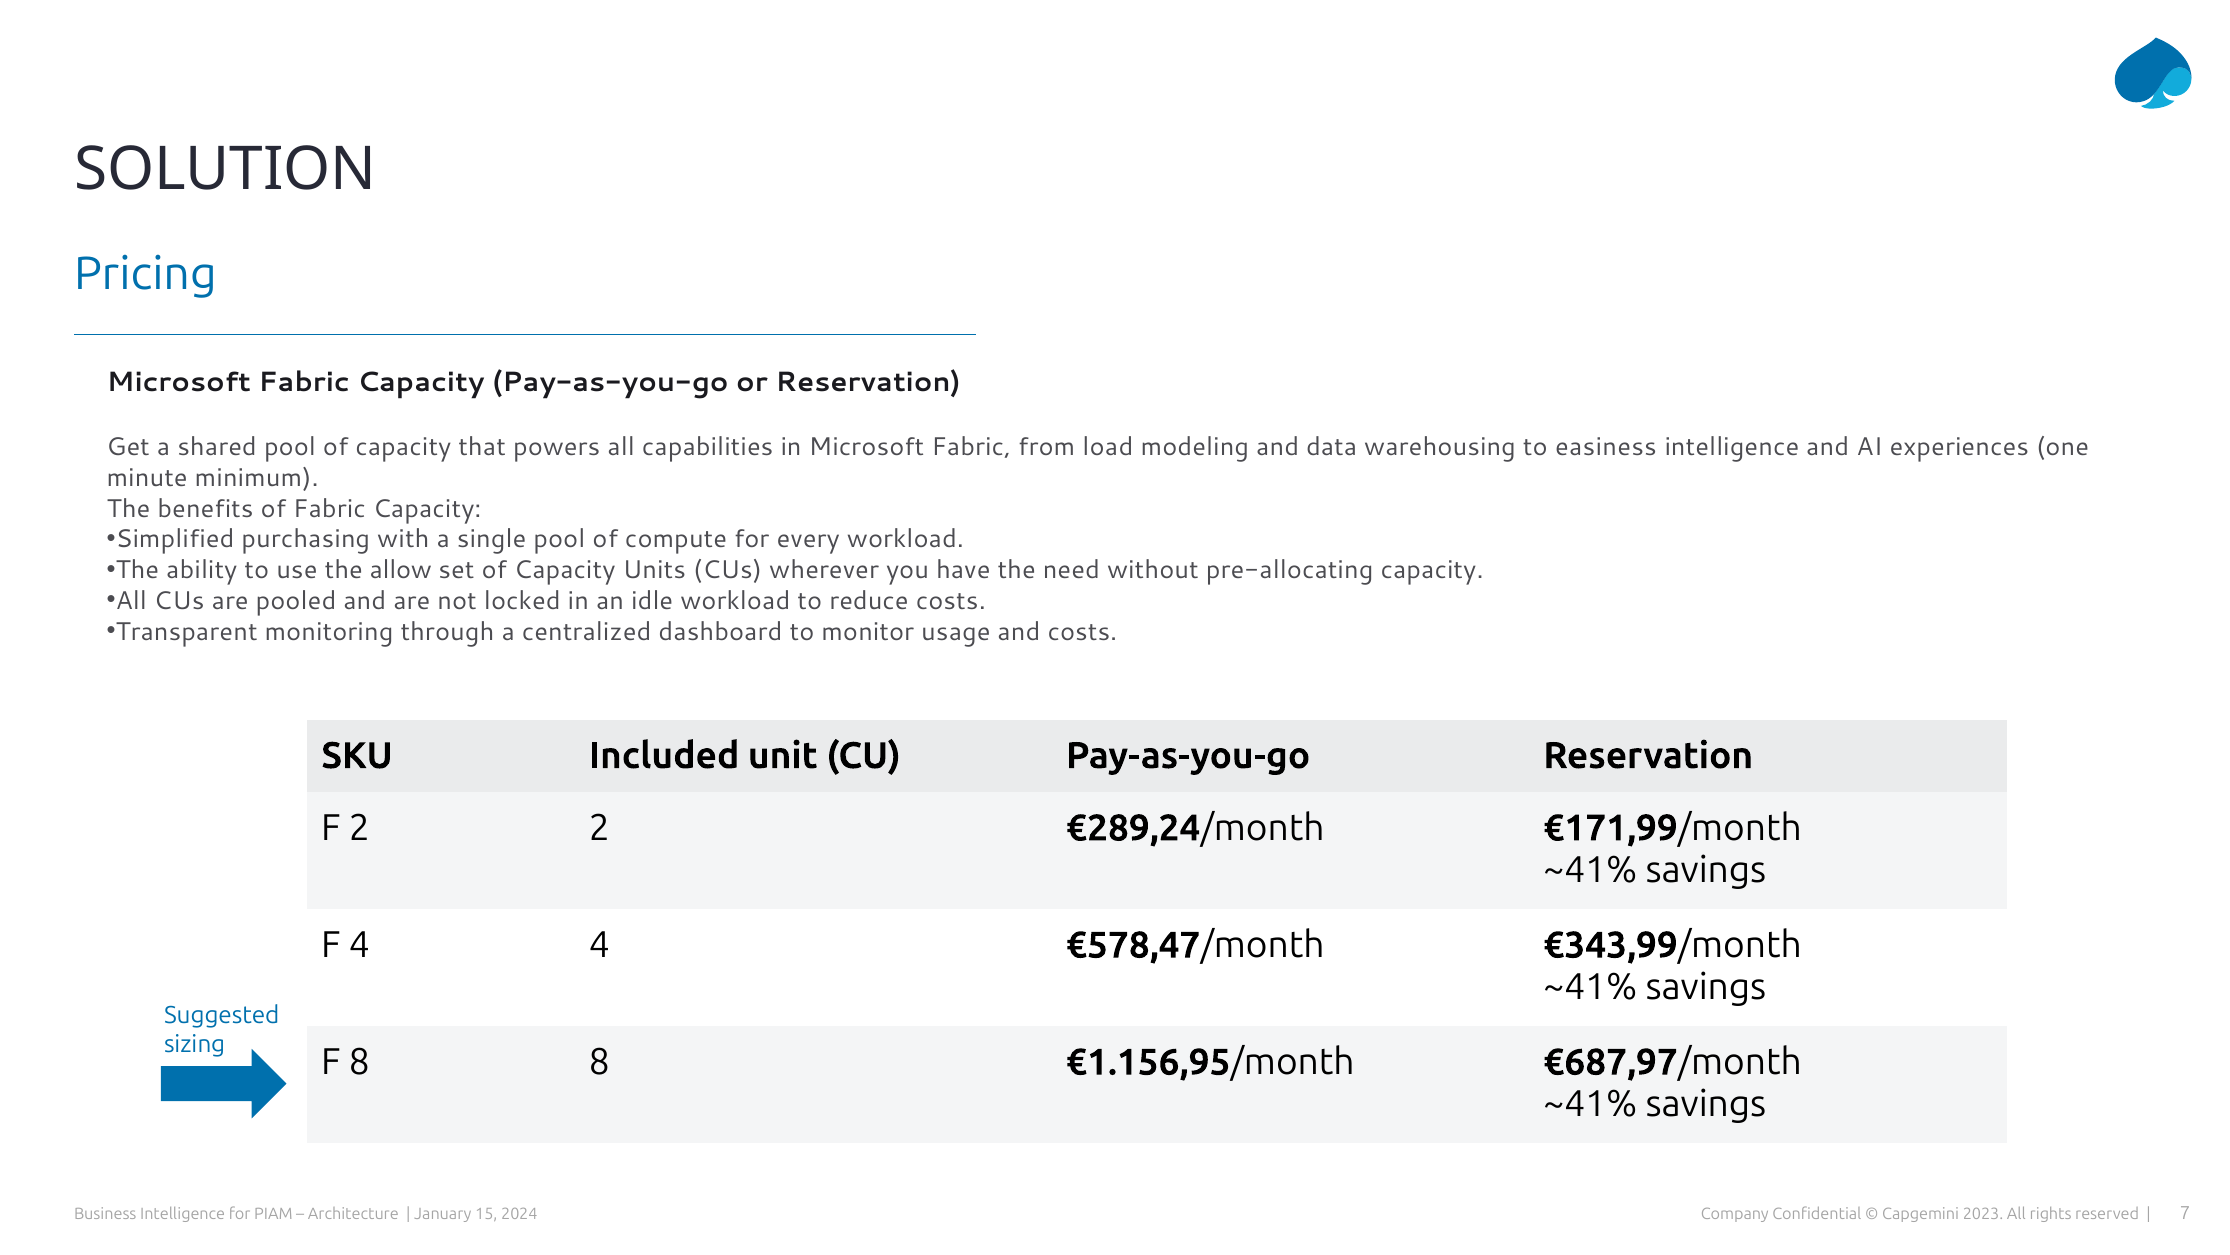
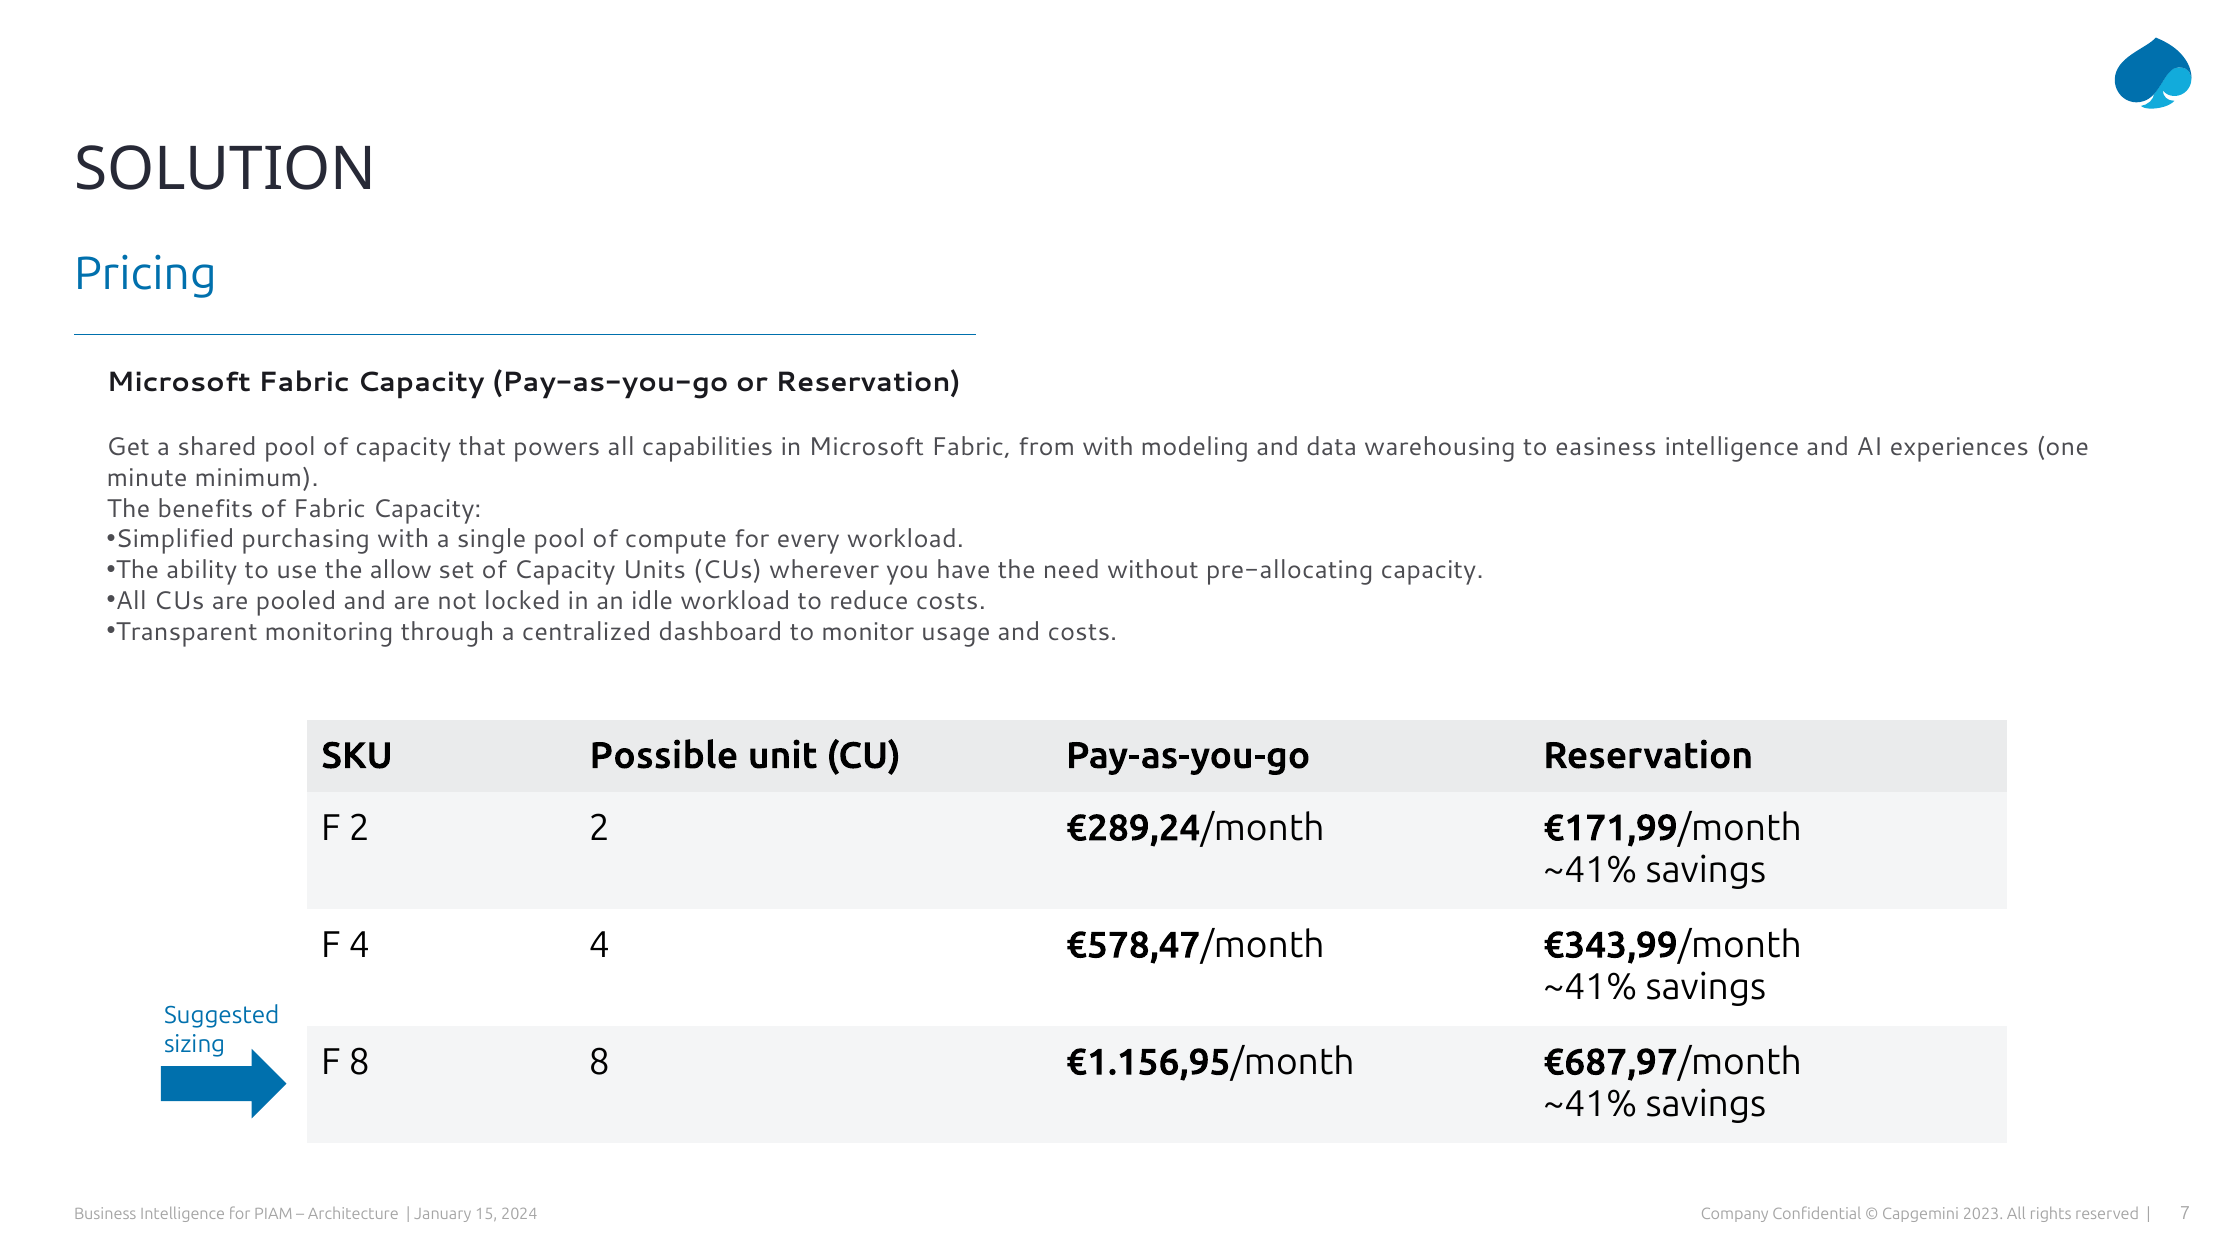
from load: load -> with (1108, 447)
Included: Included -> Possible (664, 755)
